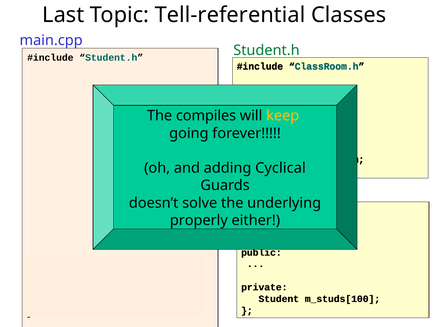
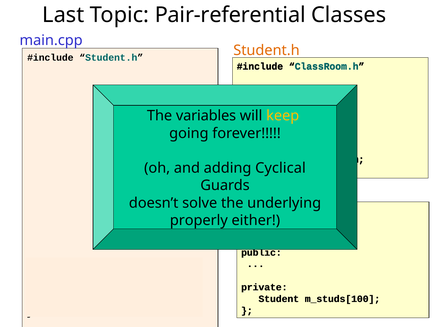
Tell-referential: Tell-referential -> Pair-referential (230, 15)
Student.h colour: green -> orange (266, 50)
compiles: compiles -> variables (206, 116)
